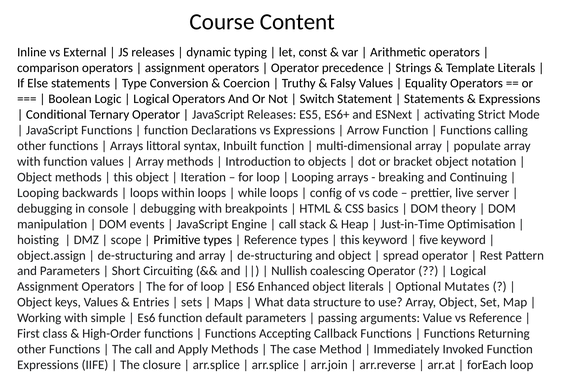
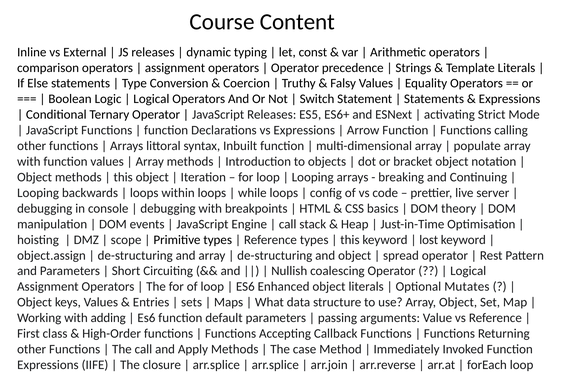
five: five -> lost (429, 239)
simple: simple -> adding (108, 317)
